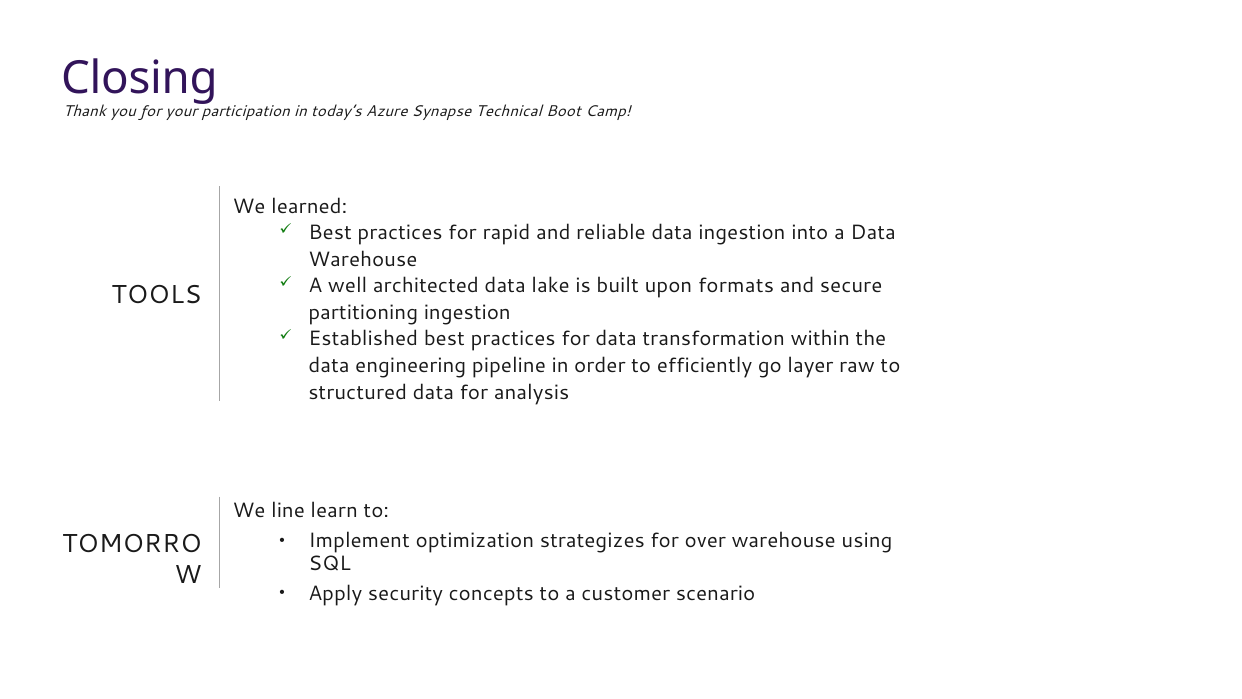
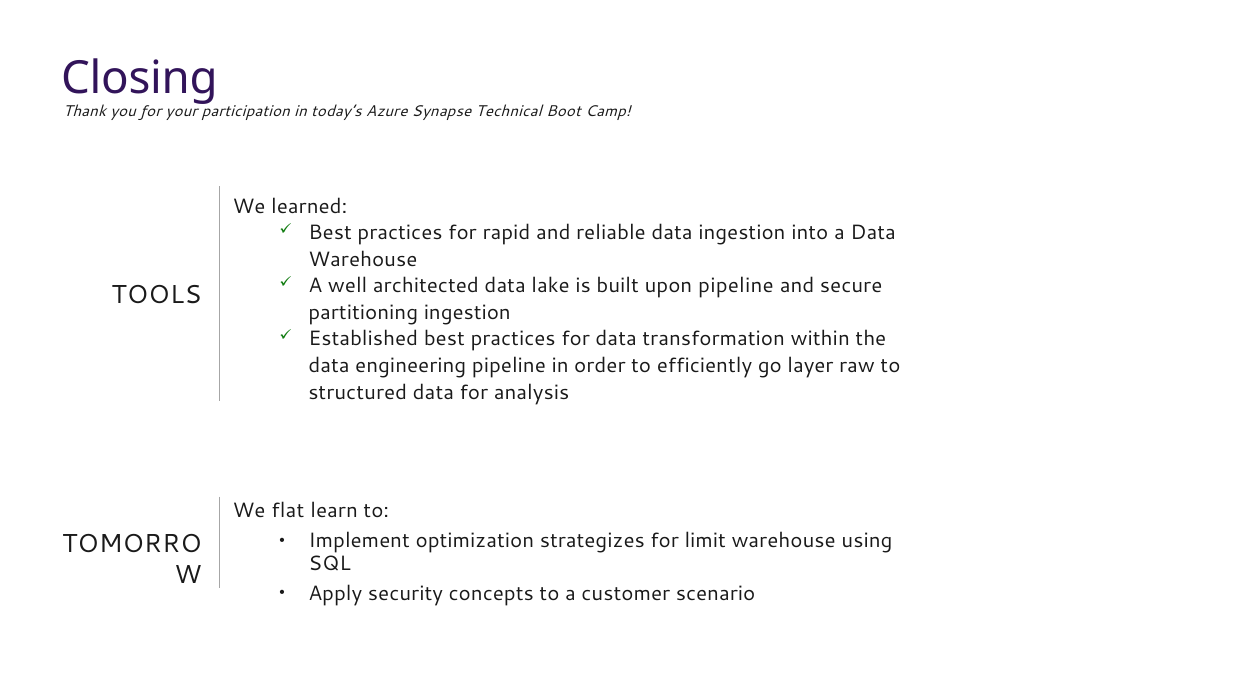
upon formats: formats -> pipeline (736, 286)
line: line -> flat (288, 511)
over: over -> limit (705, 541)
